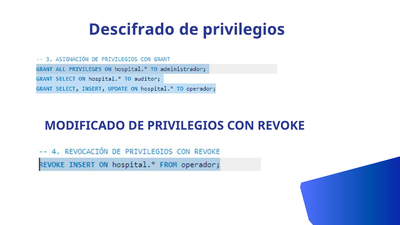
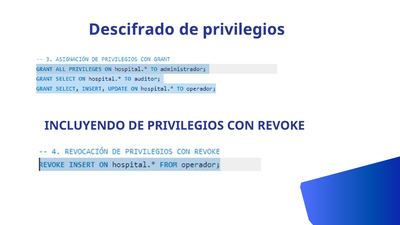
MODIFICADO: MODIFICADO -> INCLUYENDO (85, 126)
